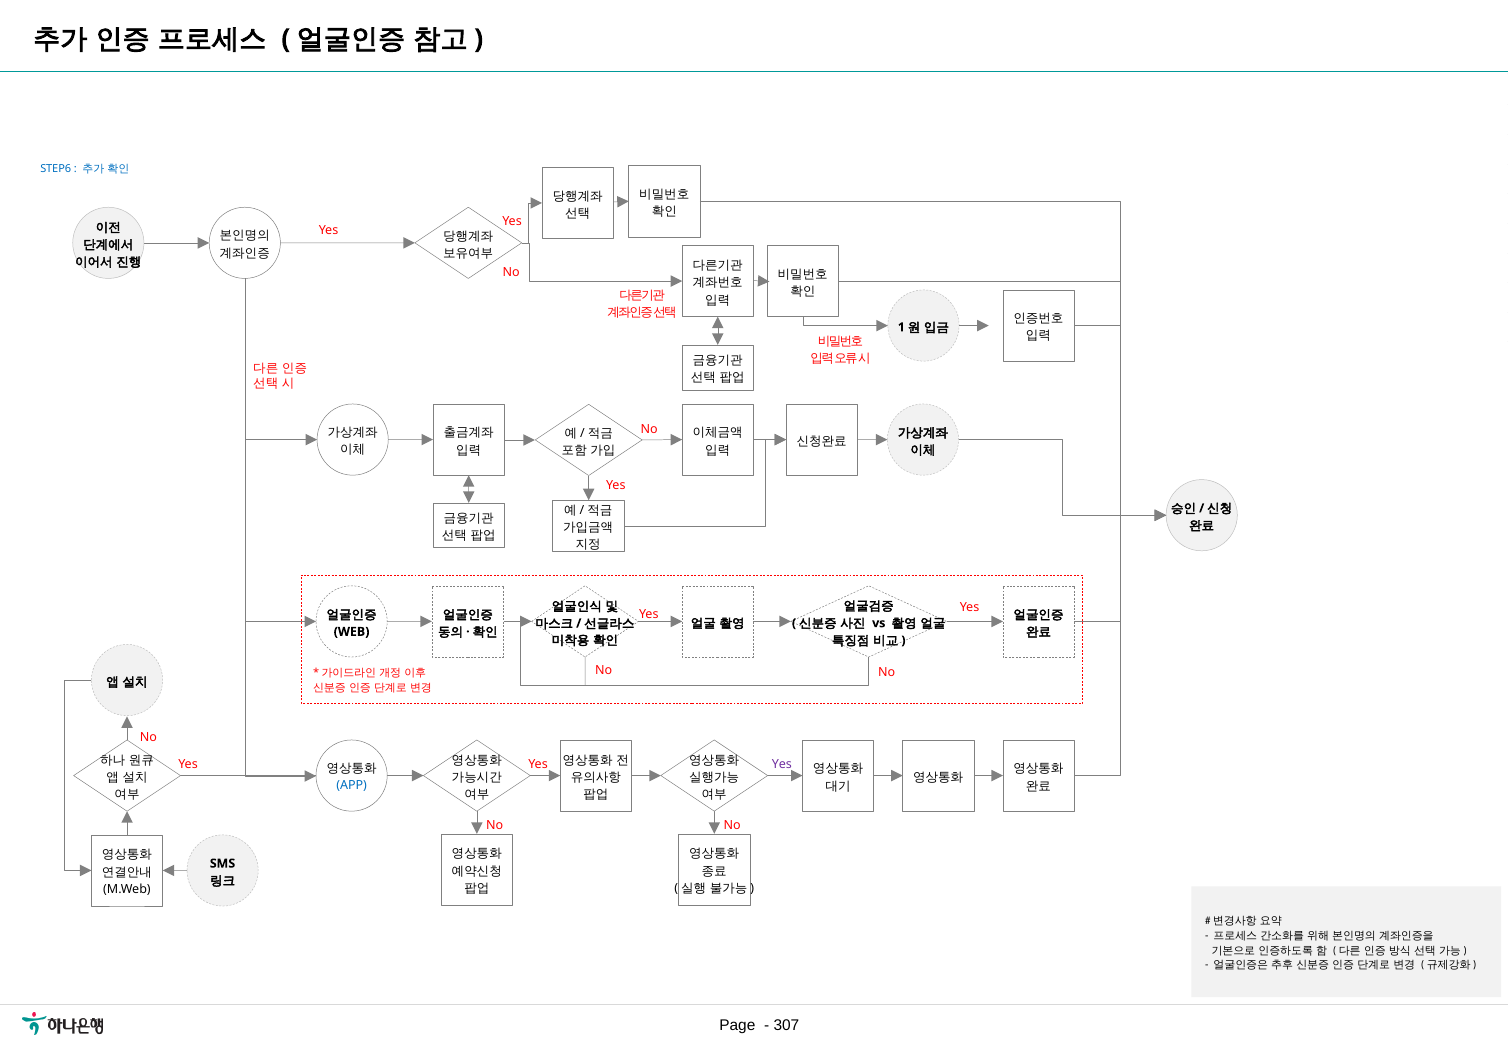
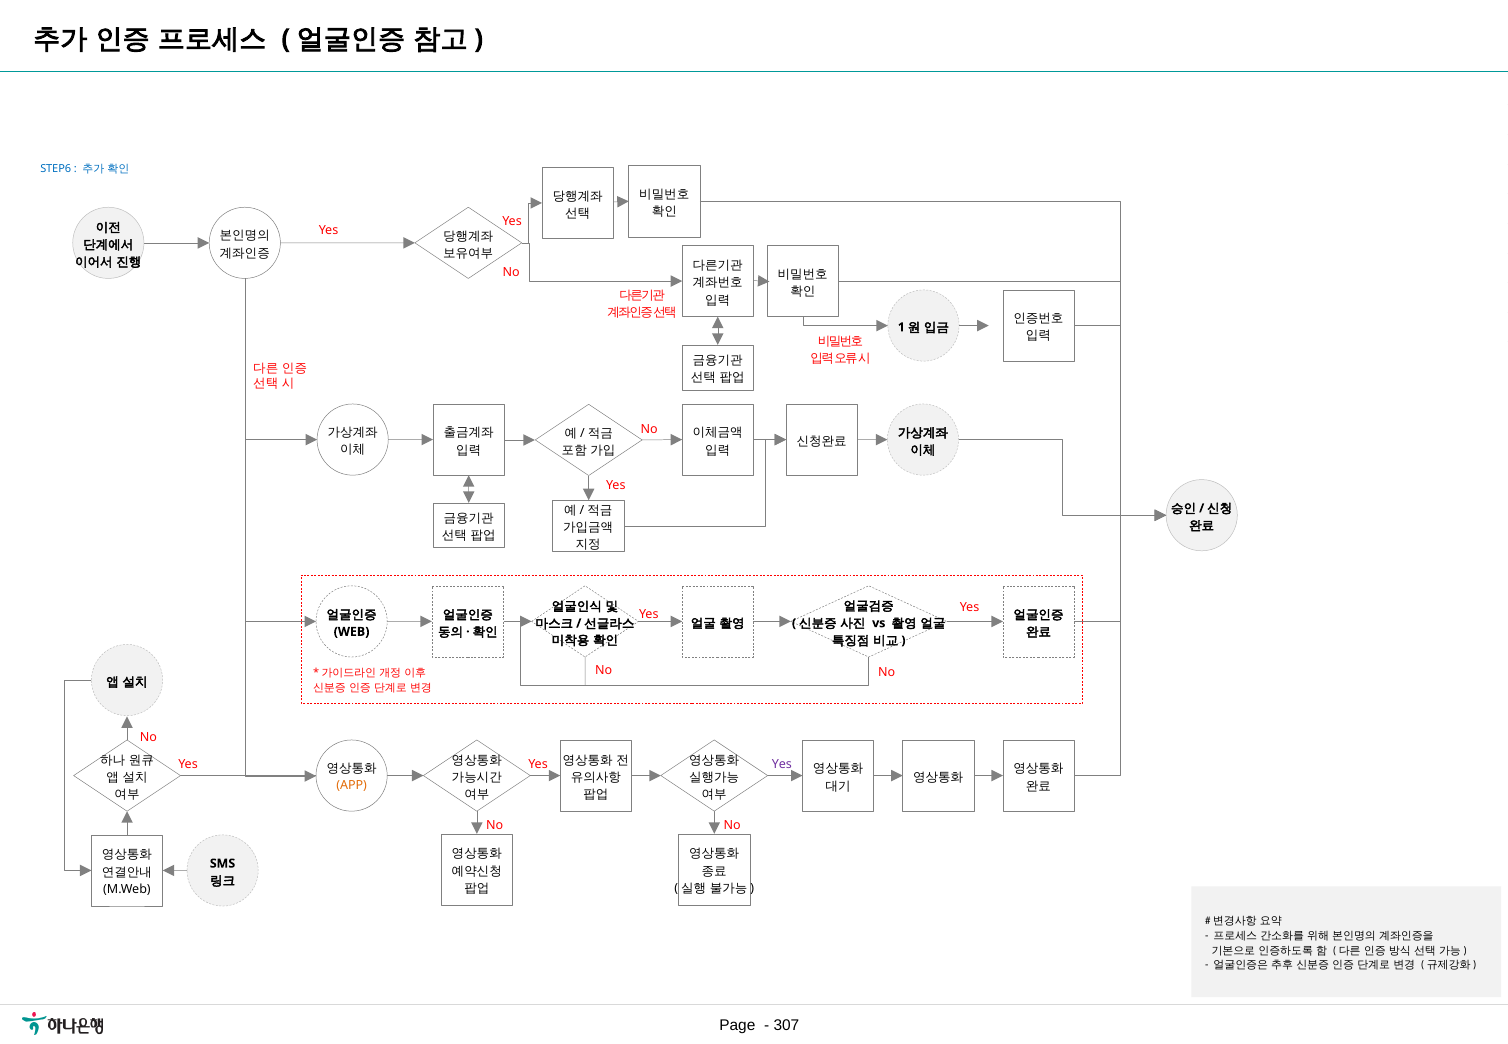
APP colour: blue -> orange (352, 786)
